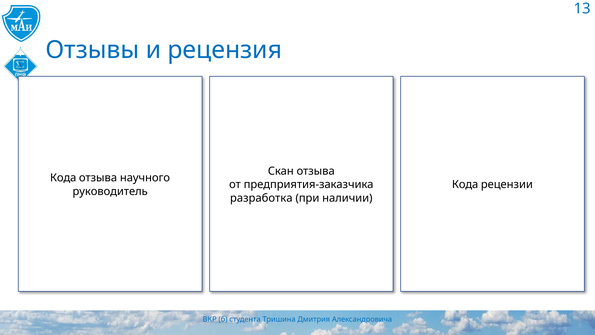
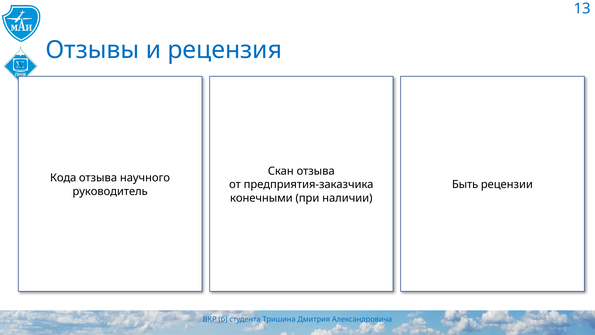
Кода: Кода -> Быть (465, 184)
разработка: разработка -> конечными (261, 198)
